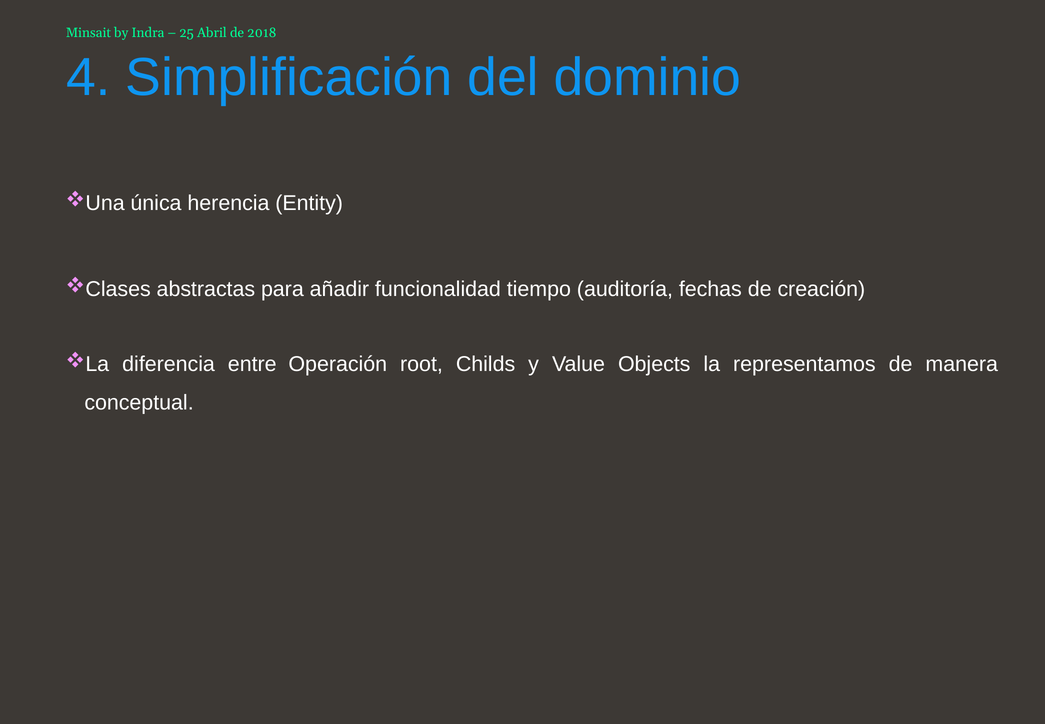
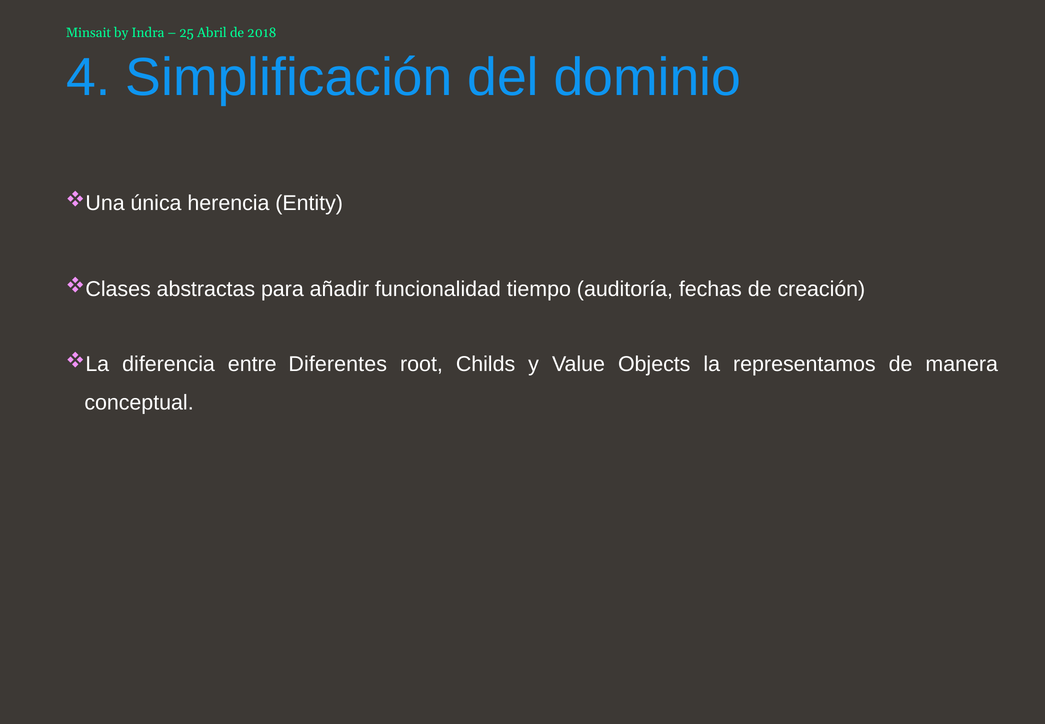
Operación: Operación -> Diferentes (338, 364)
